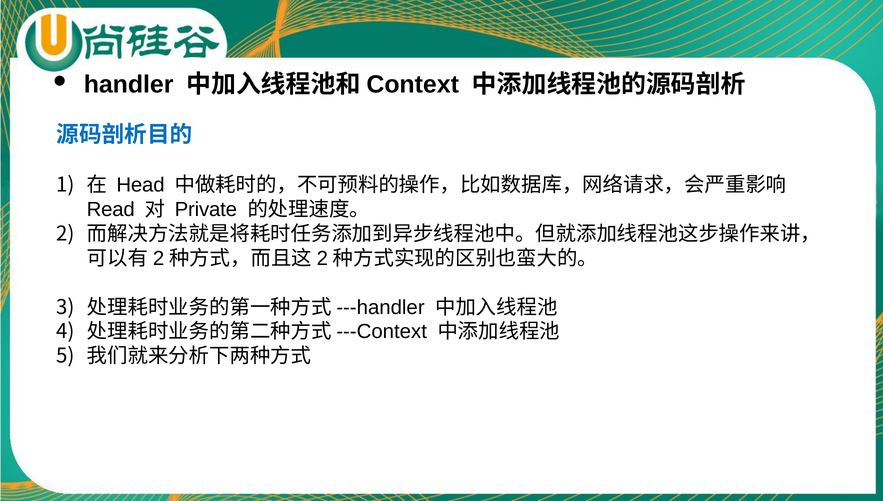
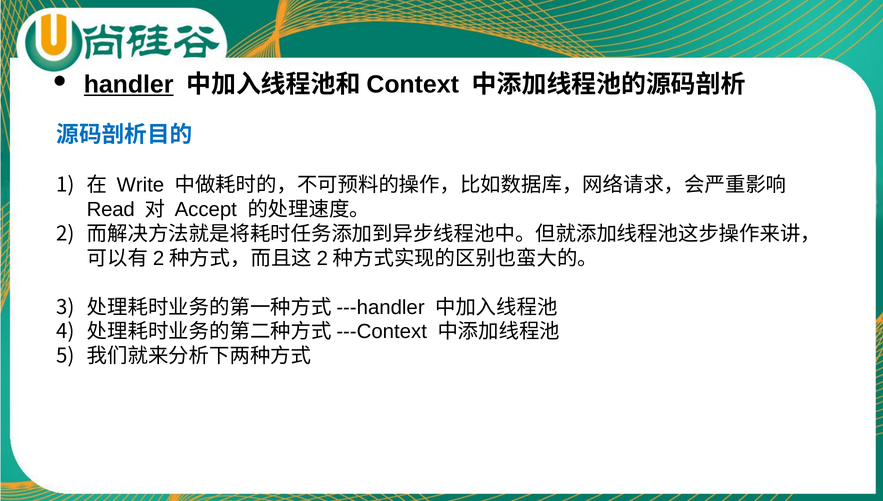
handler underline: none -> present (129, 85)
Head: Head -> Write (140, 185)
Private: Private -> Accept (206, 209)
